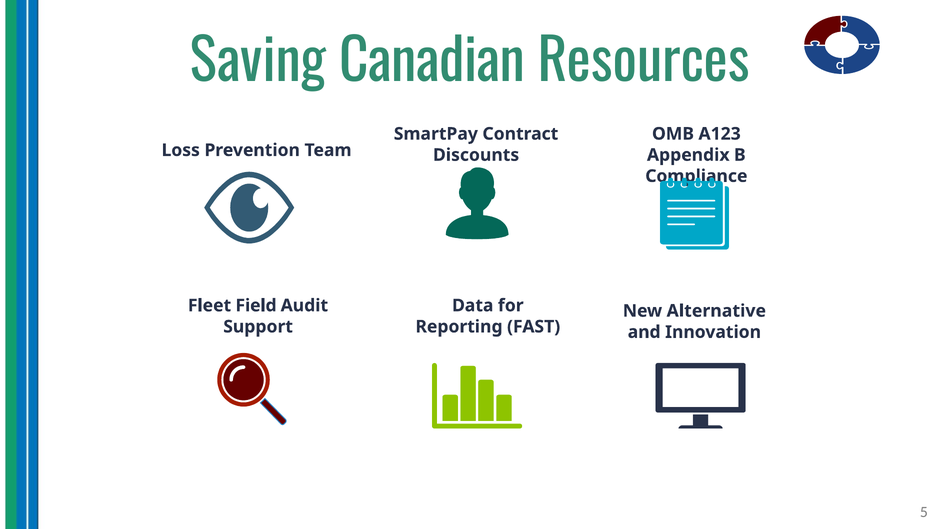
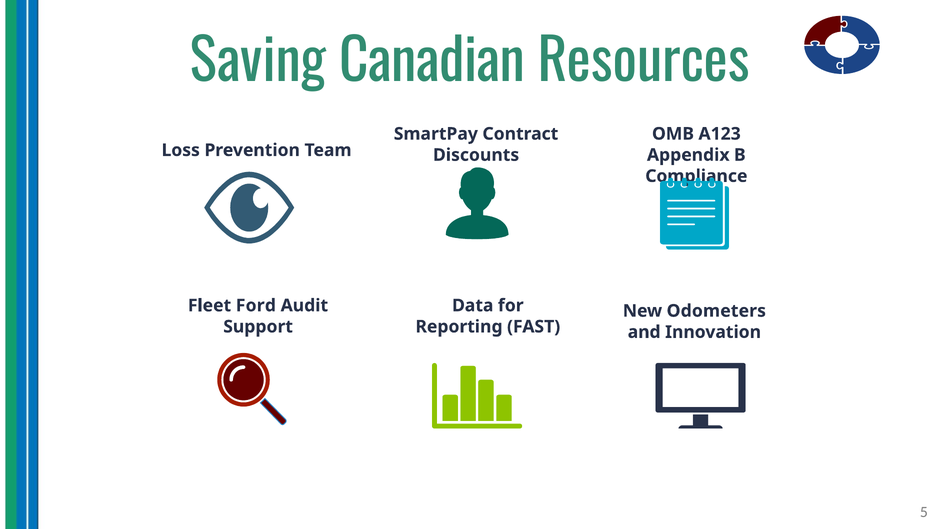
Field: Field -> Ford (256, 305)
Alternative: Alternative -> Odometers (716, 311)
